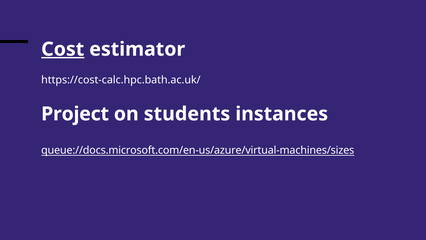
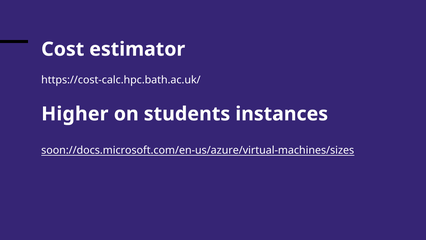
Cost underline: present -> none (63, 49)
Project: Project -> Higher (75, 114)
queue://docs.microsoft.com/en-us/azure/virtual-machines/sizes: queue://docs.microsoft.com/en-us/azure/virtual-machines/sizes -> soon://docs.microsoft.com/en-us/azure/virtual-machines/sizes (198, 150)
